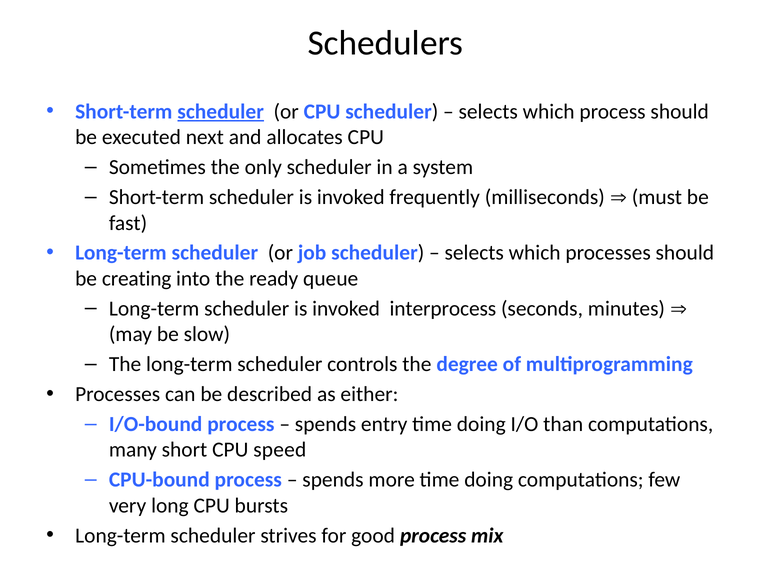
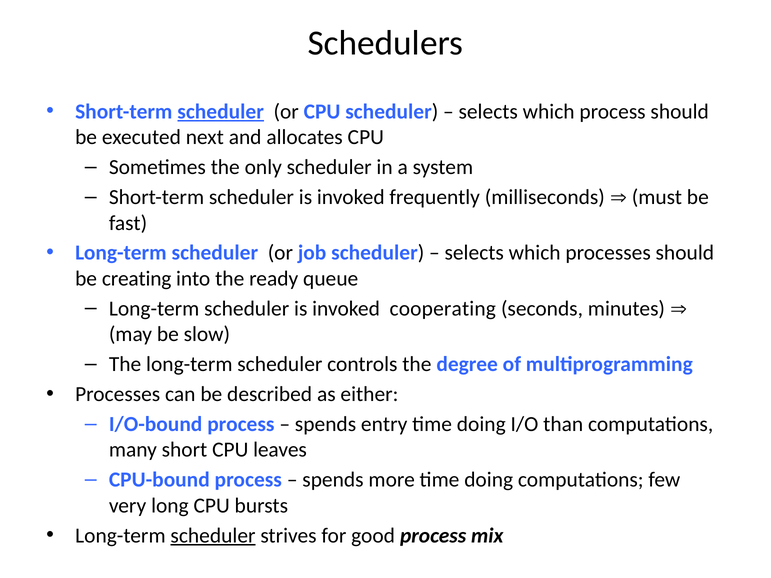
interprocess: interprocess -> cooperating (443, 309)
speed: speed -> leaves (280, 450)
scheduler underline: none -> present (213, 536)
